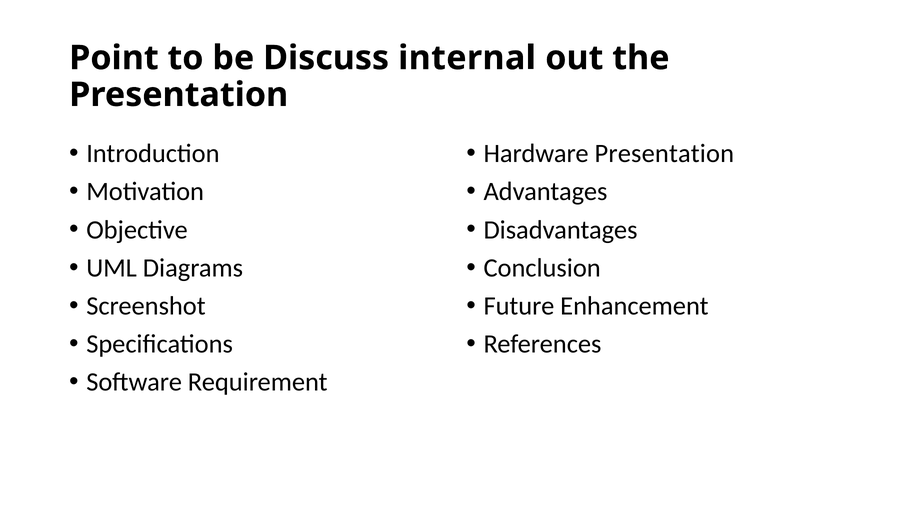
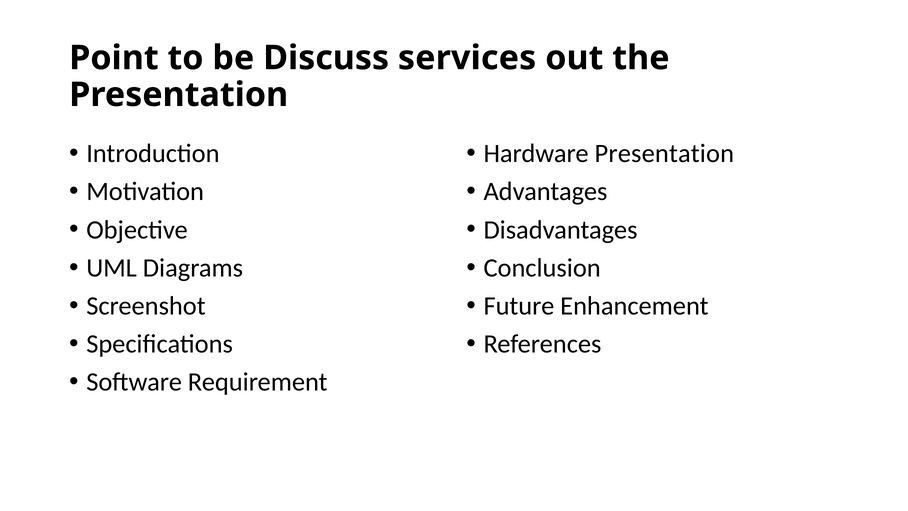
internal: internal -> services (467, 58)
